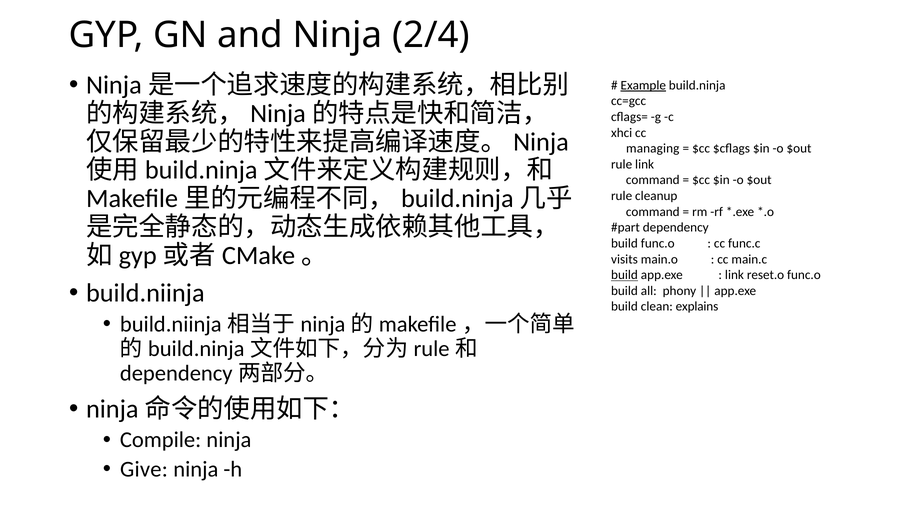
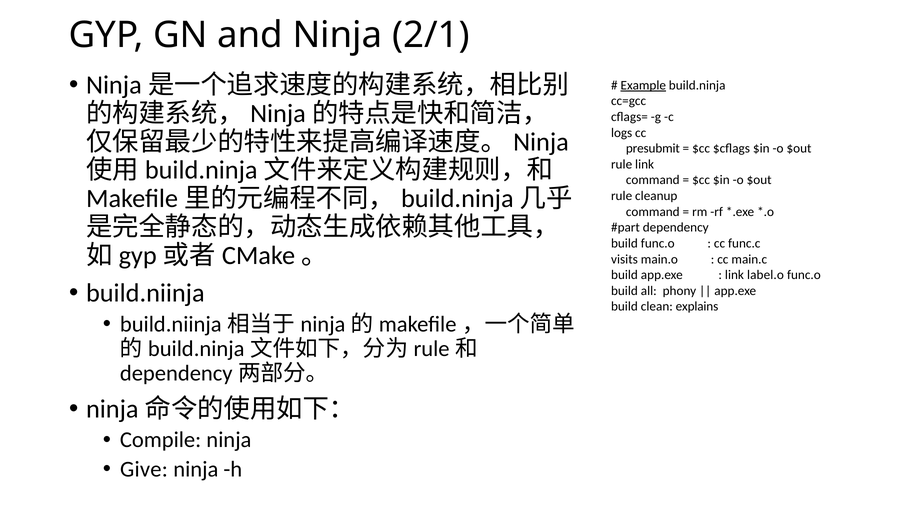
2/4: 2/4 -> 2/1 (431, 35)
xhci: xhci -> logs (622, 133)
managing: managing -> presubmit (653, 148)
build underline: present -> none (624, 275)
reset.o: reset.o -> label.o (765, 275)
